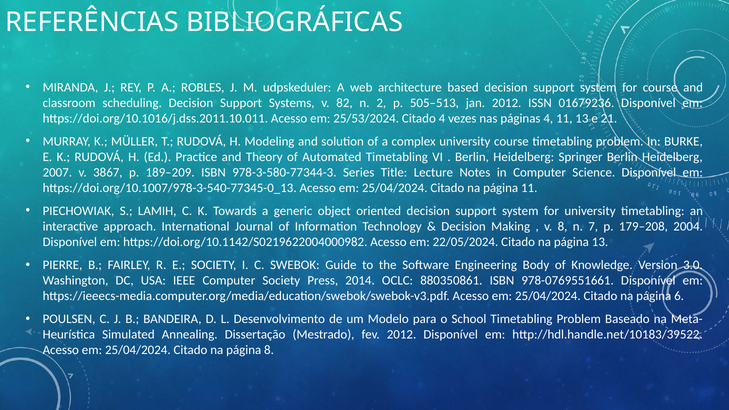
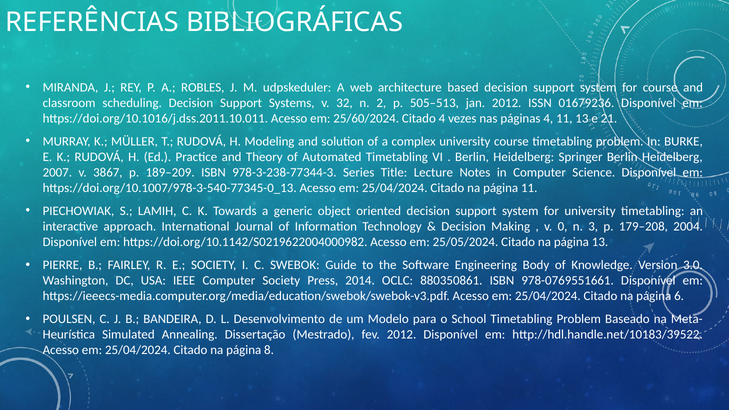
82: 82 -> 32 (345, 103)
25/53/2024: 25/53/2024 -> 25/60/2024 (366, 118)
978-3-580-77344-3: 978-3-580-77344-3 -> 978-3-238-77344-3 (284, 172)
v 8: 8 -> 0 (563, 226)
7: 7 -> 3 (593, 226)
22/05/2024: 22/05/2024 -> 25/05/2024 (465, 242)
